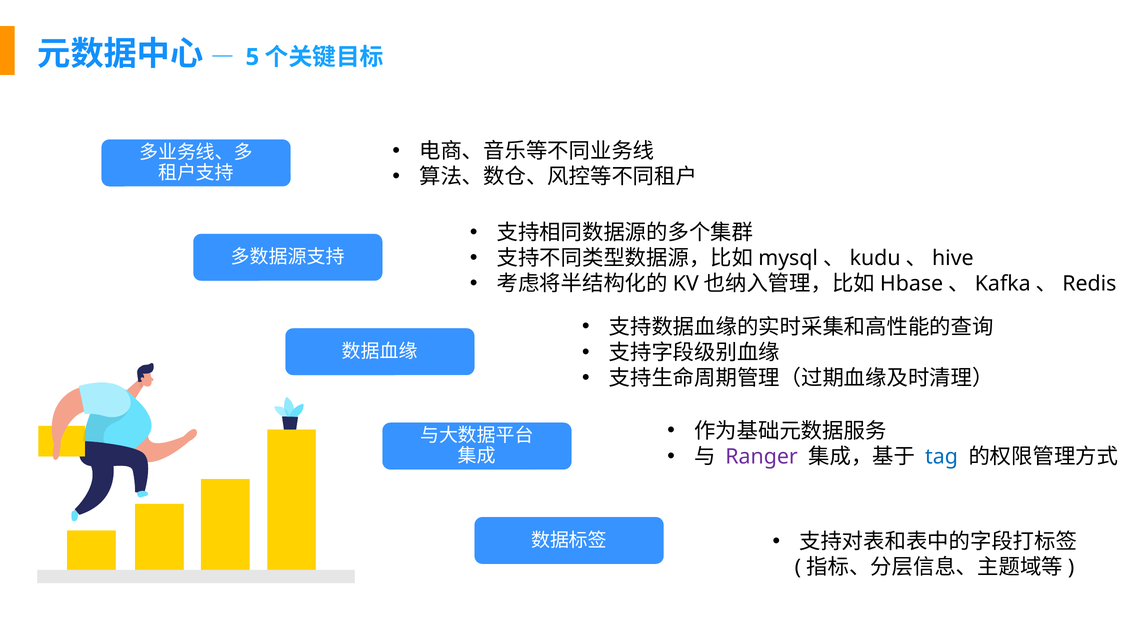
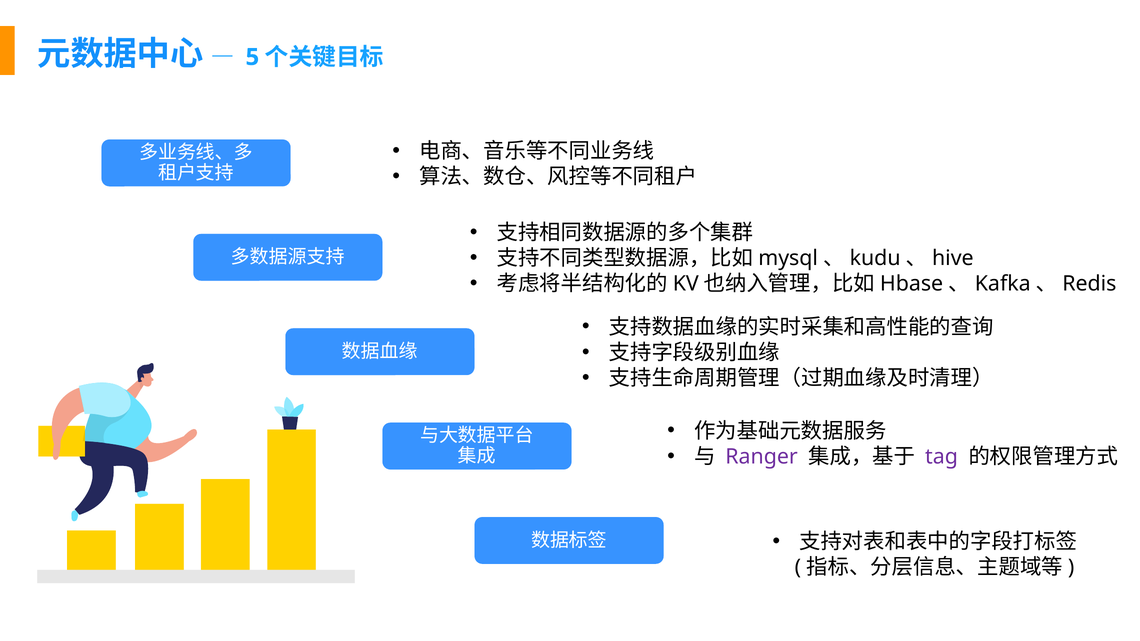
tag colour: blue -> purple (941, 457)
